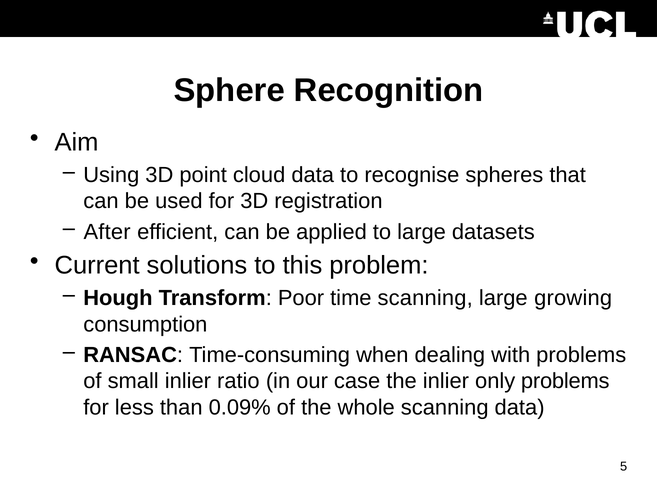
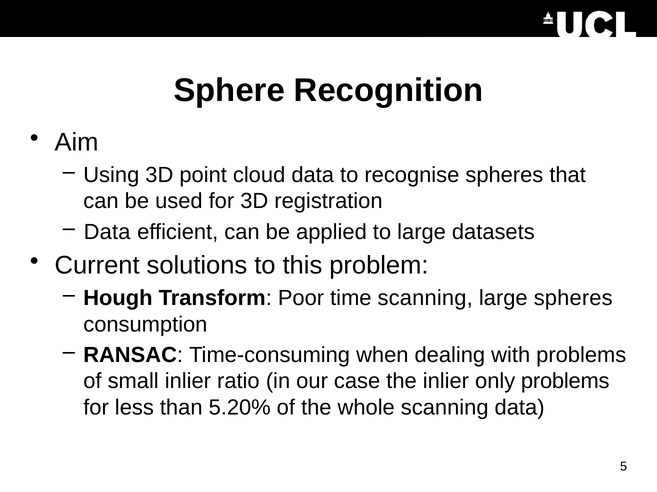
After: After -> Data (107, 232)
large growing: growing -> spheres (573, 299)
0.09%: 0.09% -> 5.20% (240, 408)
